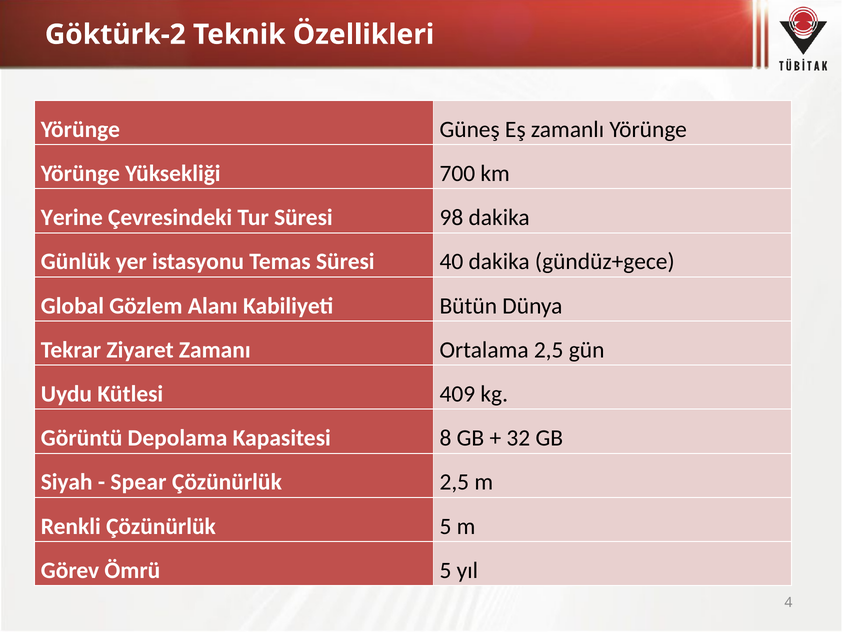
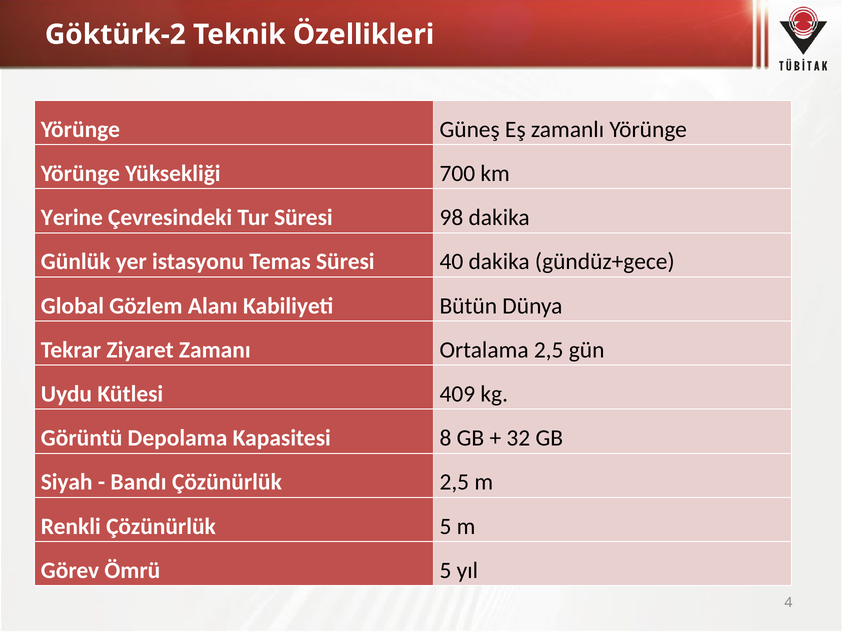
Spear: Spear -> Bandı (138, 482)
